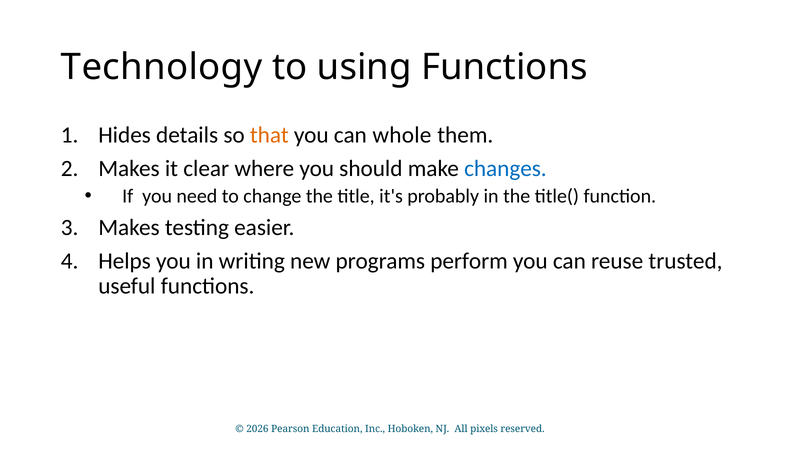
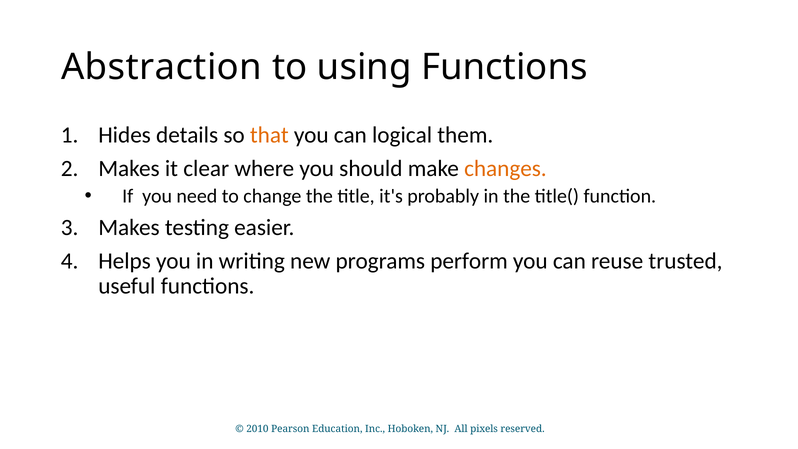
Technology: Technology -> Abstraction (162, 67)
whole: whole -> logical (402, 135)
changes colour: blue -> orange (505, 168)
2026: 2026 -> 2010 (257, 429)
